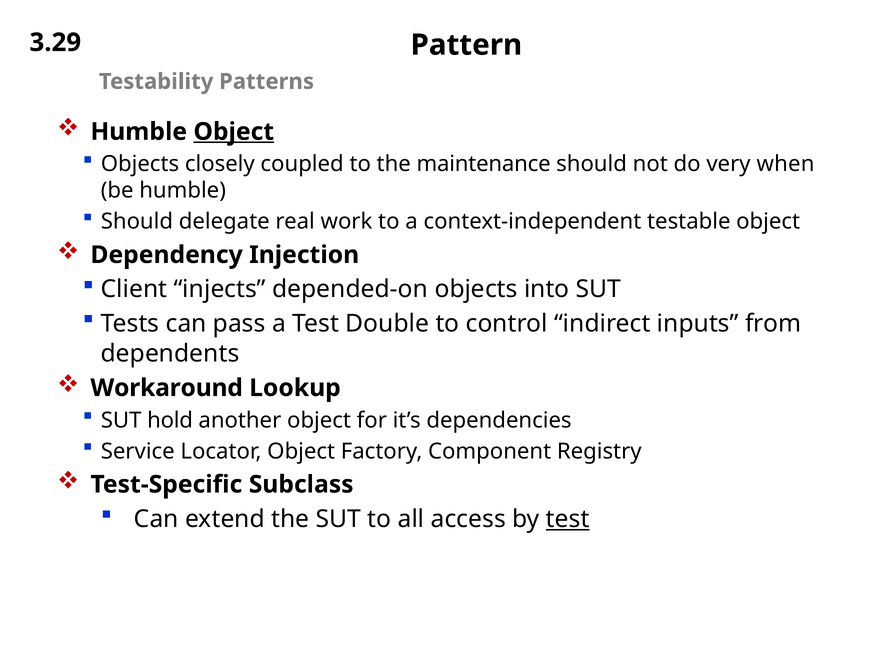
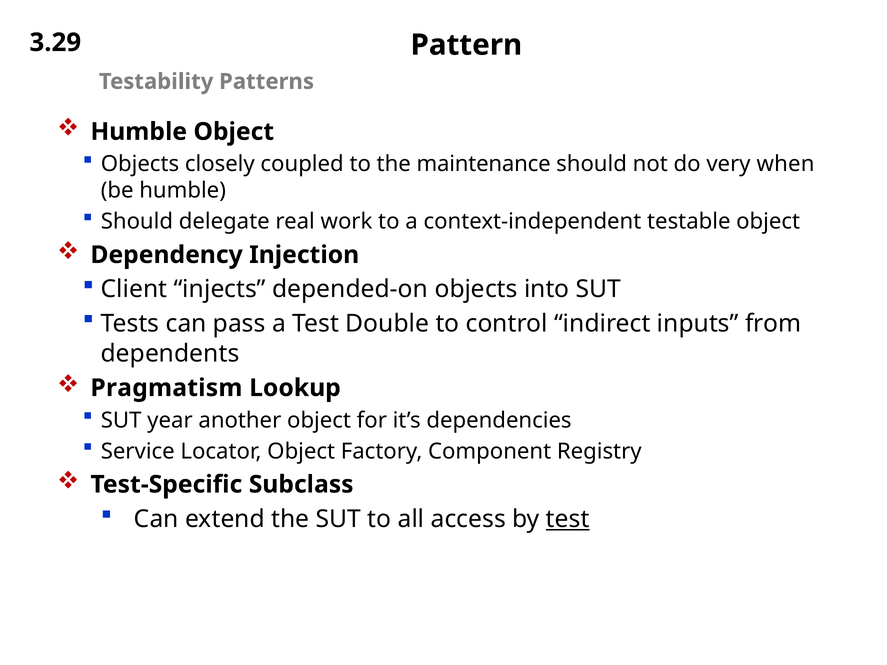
Object underline: present -> none (234, 132)
Workaround: Workaround -> Pragmatism (166, 388)
hold: hold -> year (170, 420)
